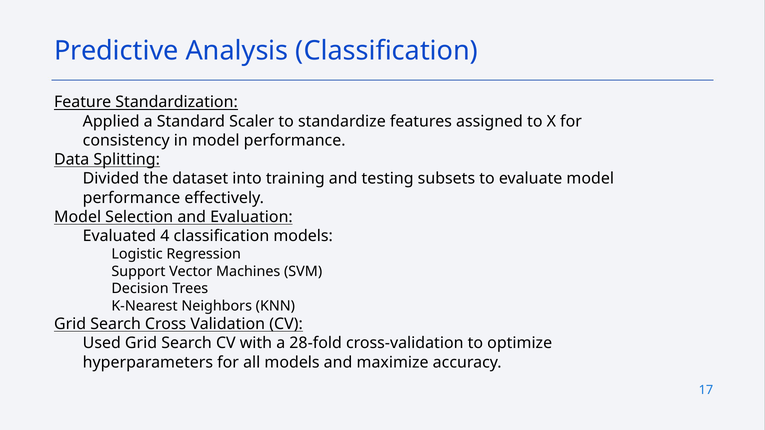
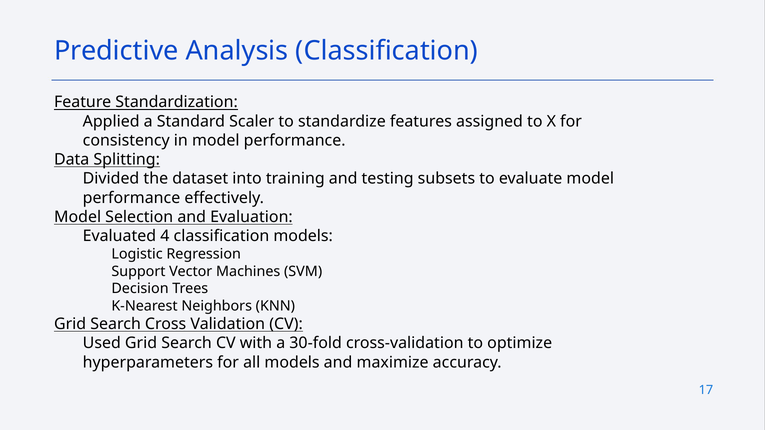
28-fold: 28-fold -> 30-fold (316, 343)
